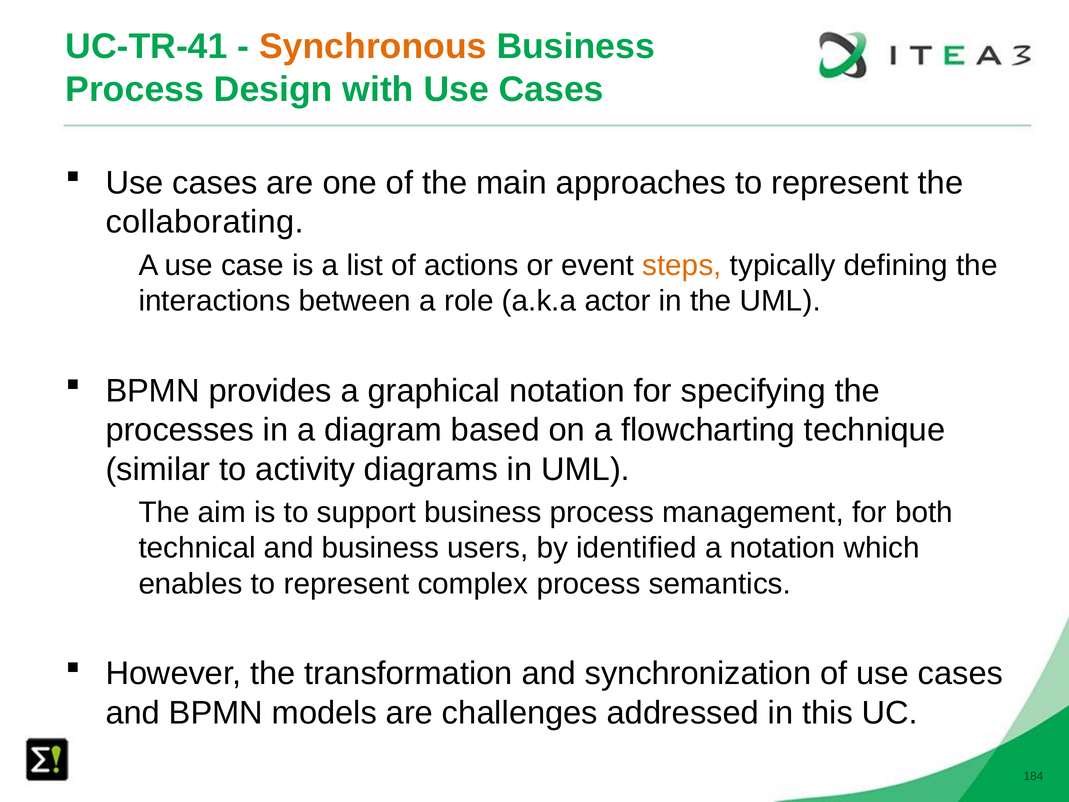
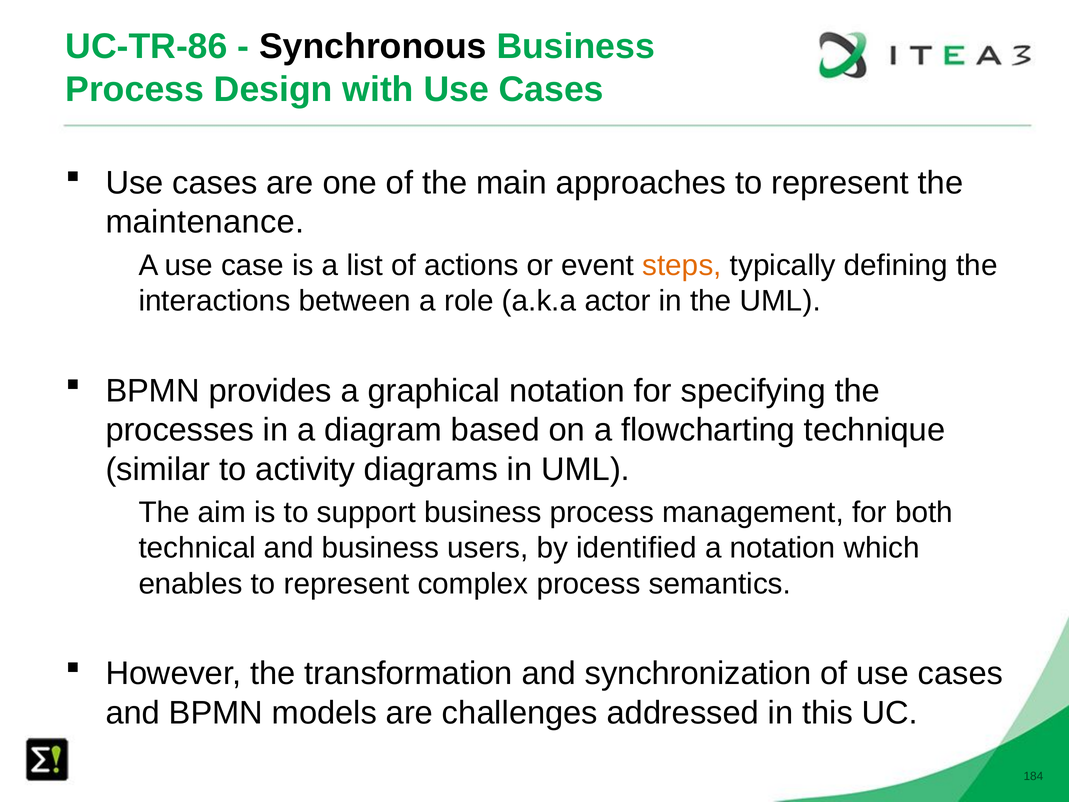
UC-TR-41: UC-TR-41 -> UC-TR-86 (146, 47)
Synchronous colour: orange -> black (373, 47)
collaborating: collaborating -> maintenance (205, 222)
